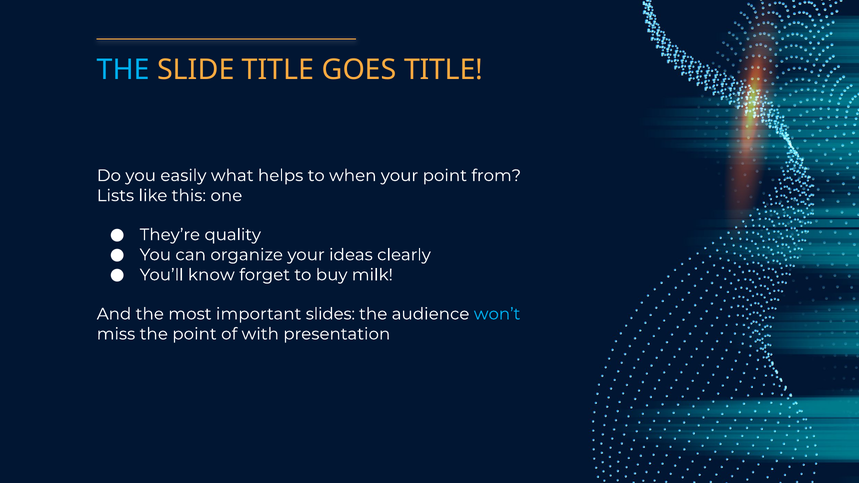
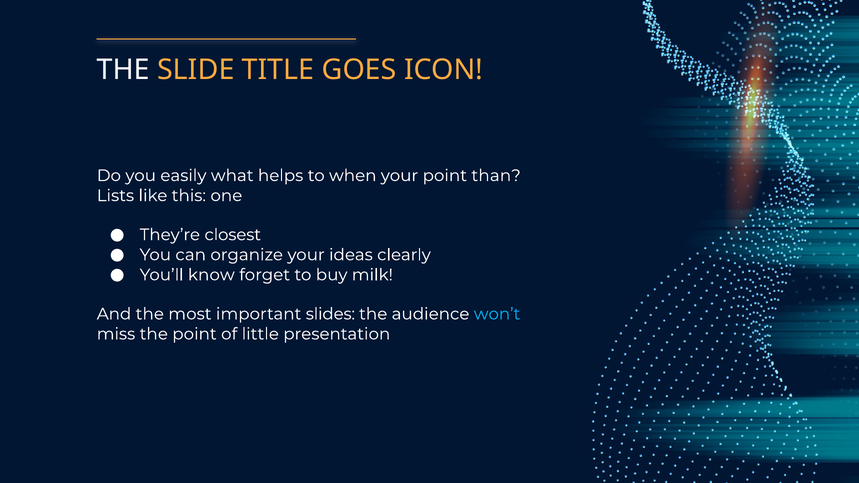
THE colour: light blue -> white (123, 70)
GOES TITLE: TITLE -> ICON (443, 70)
from: from -> than (496, 176)
quality: quality -> closest (233, 235)
with: with -> little (260, 334)
